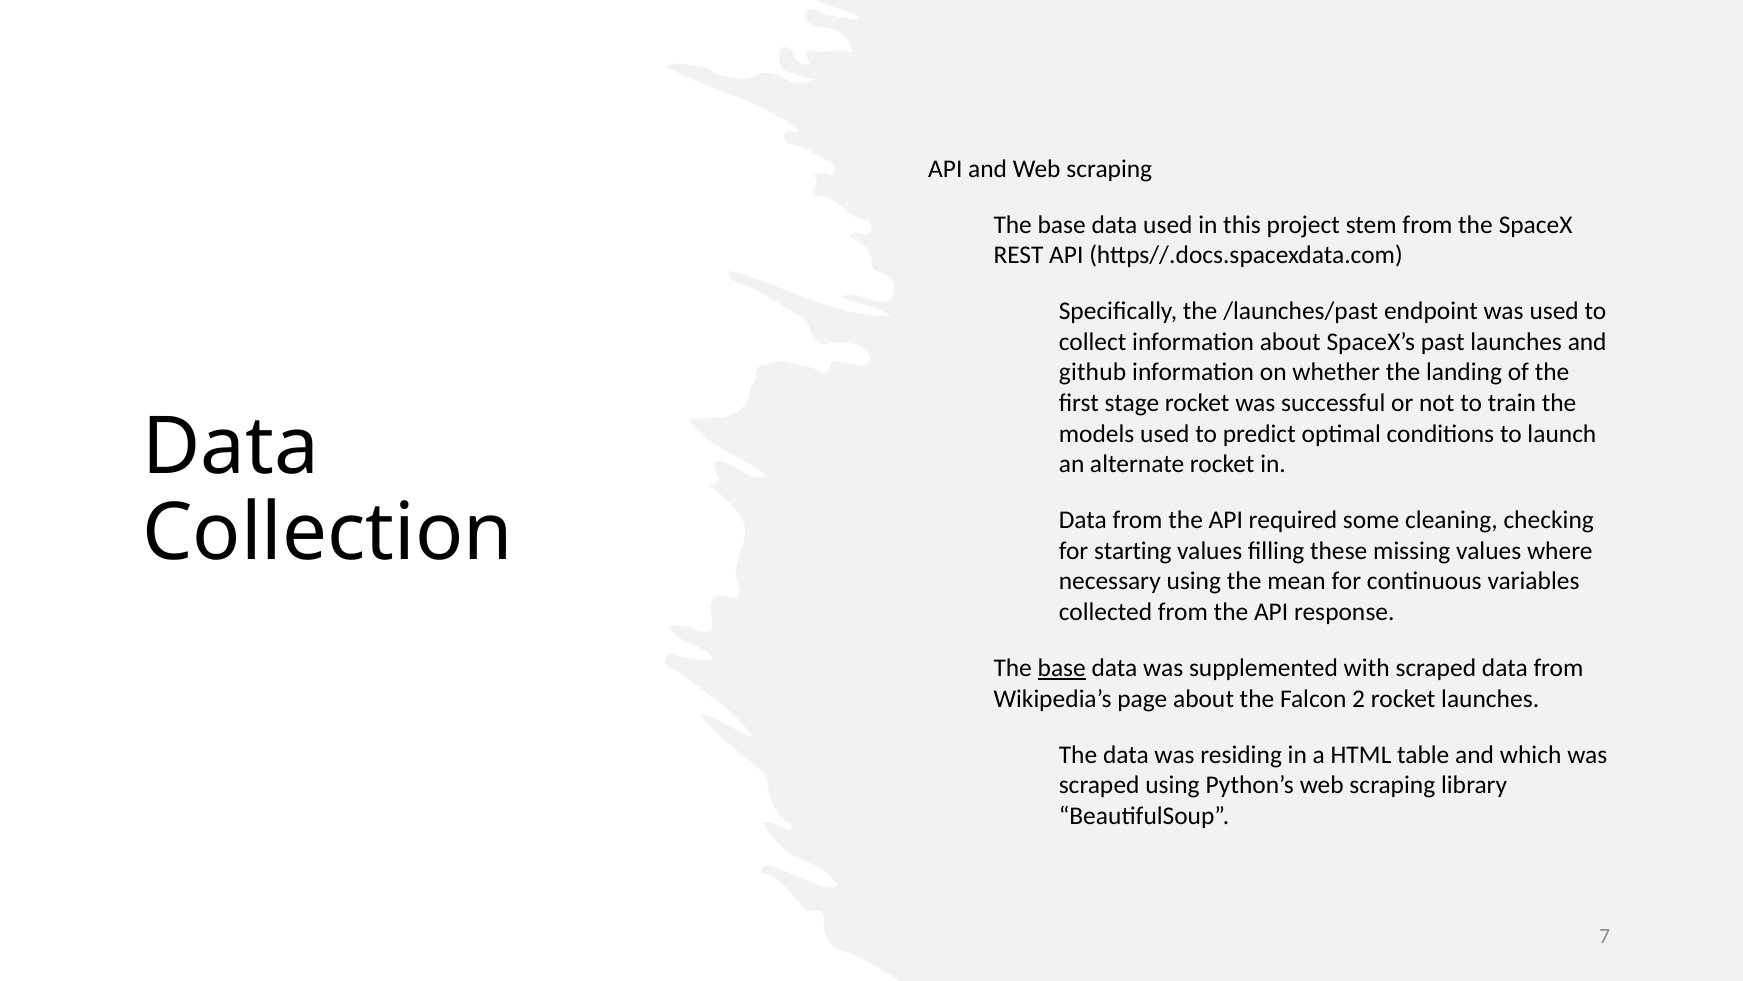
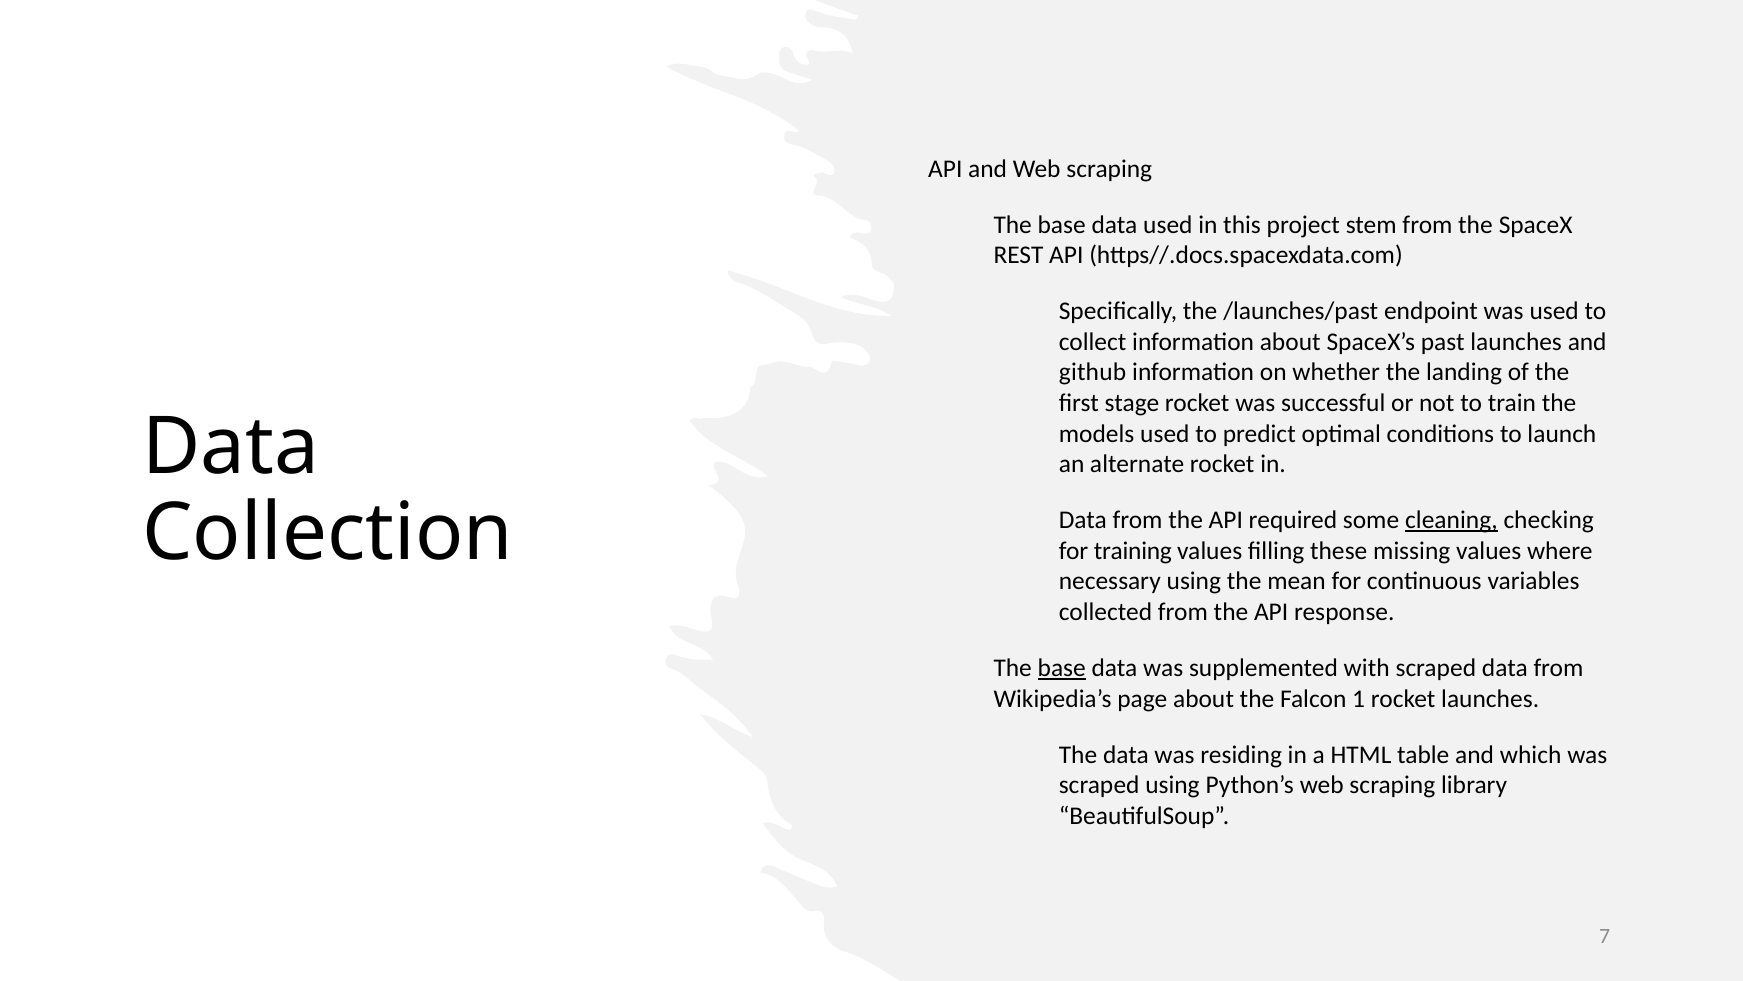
cleaning underline: none -> present (1451, 520)
starting: starting -> training (1133, 551)
2: 2 -> 1 (1359, 698)
